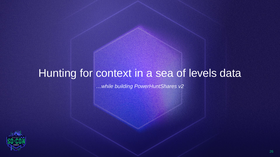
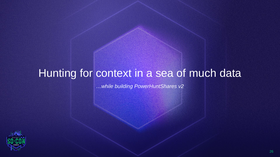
levels: levels -> much (203, 73)
